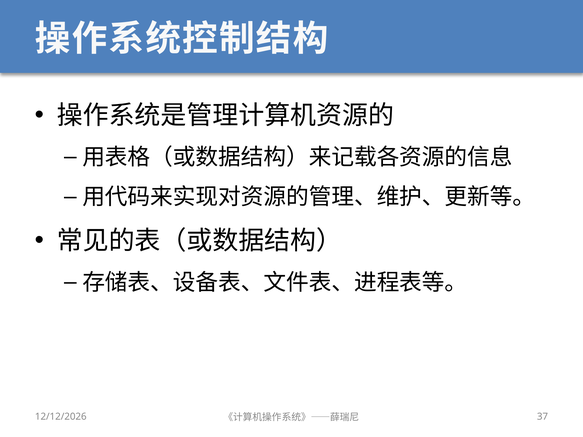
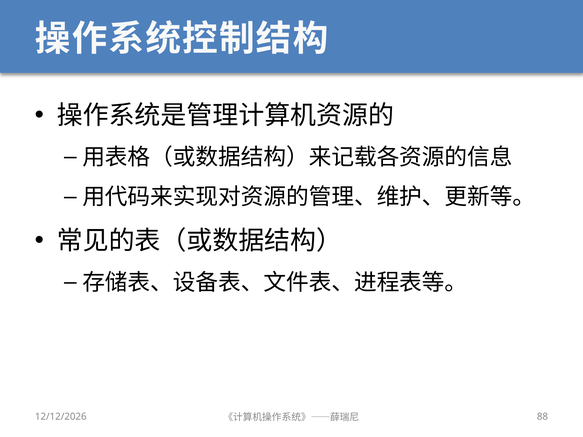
37: 37 -> 88 (542, 417)
